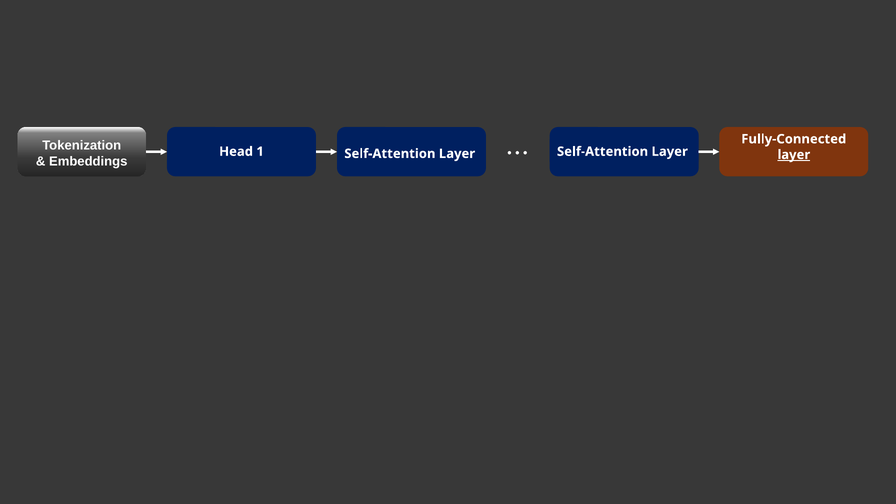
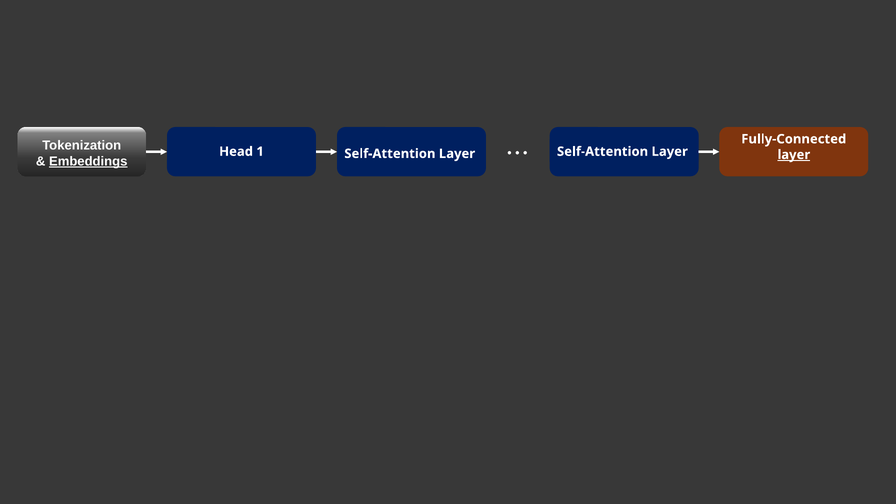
Embeddings underline: none -> present (88, 161)
